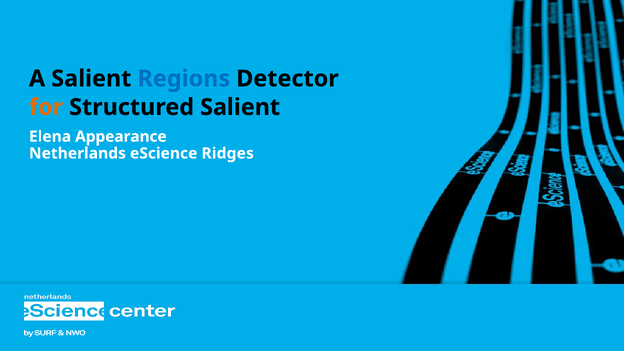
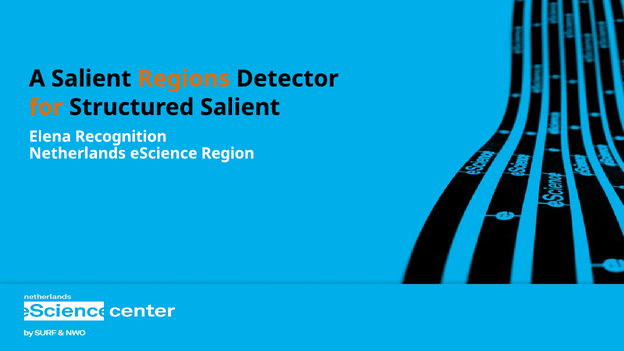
Regions colour: blue -> orange (184, 79)
Appearance: Appearance -> Recognition (121, 137)
Ridges: Ridges -> Region (228, 153)
